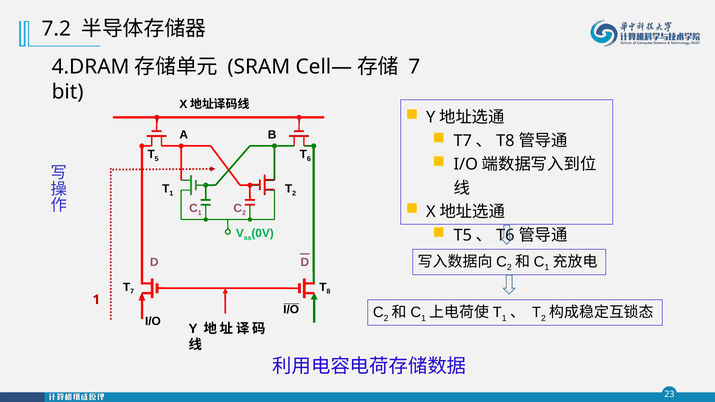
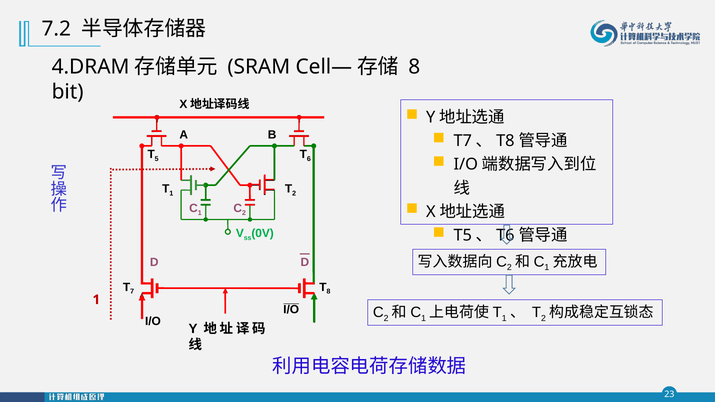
7: 7 -> 8 (414, 67)
